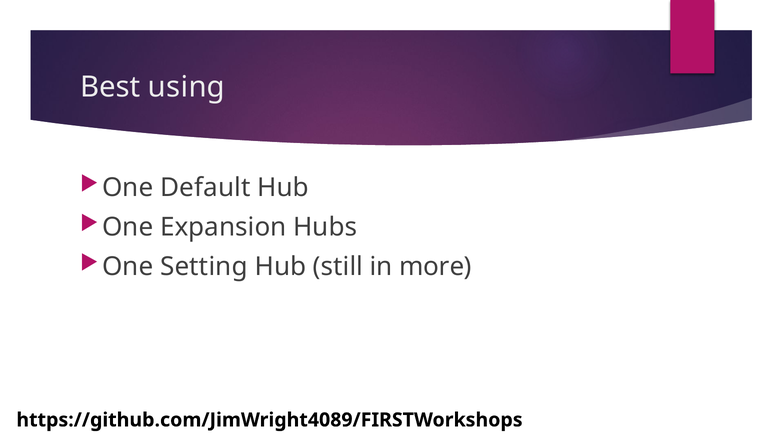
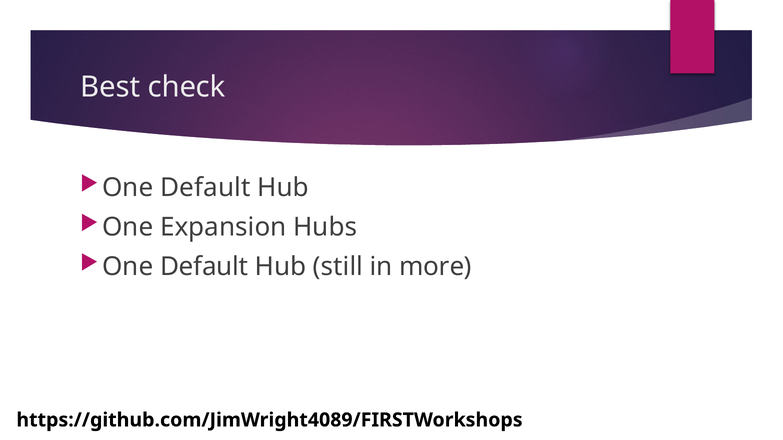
using: using -> check (187, 87)
Setting: Setting -> Default (204, 267)
